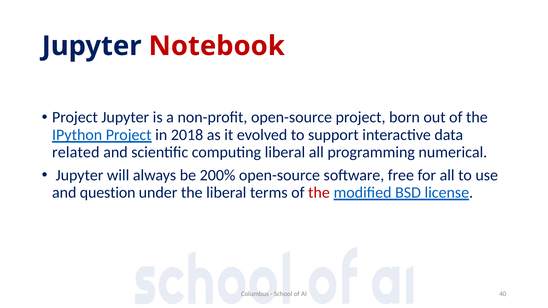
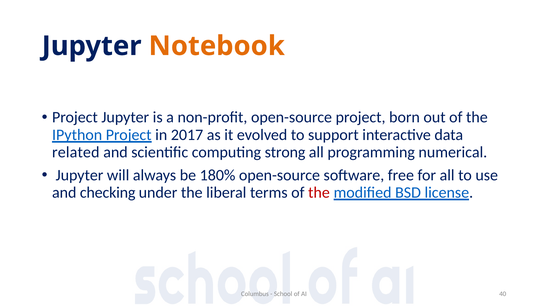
Notebook colour: red -> orange (217, 46)
2018: 2018 -> 2017 (187, 135)
computing liberal: liberal -> strong (285, 152)
200%: 200% -> 180% (218, 175)
question: question -> checking (108, 193)
